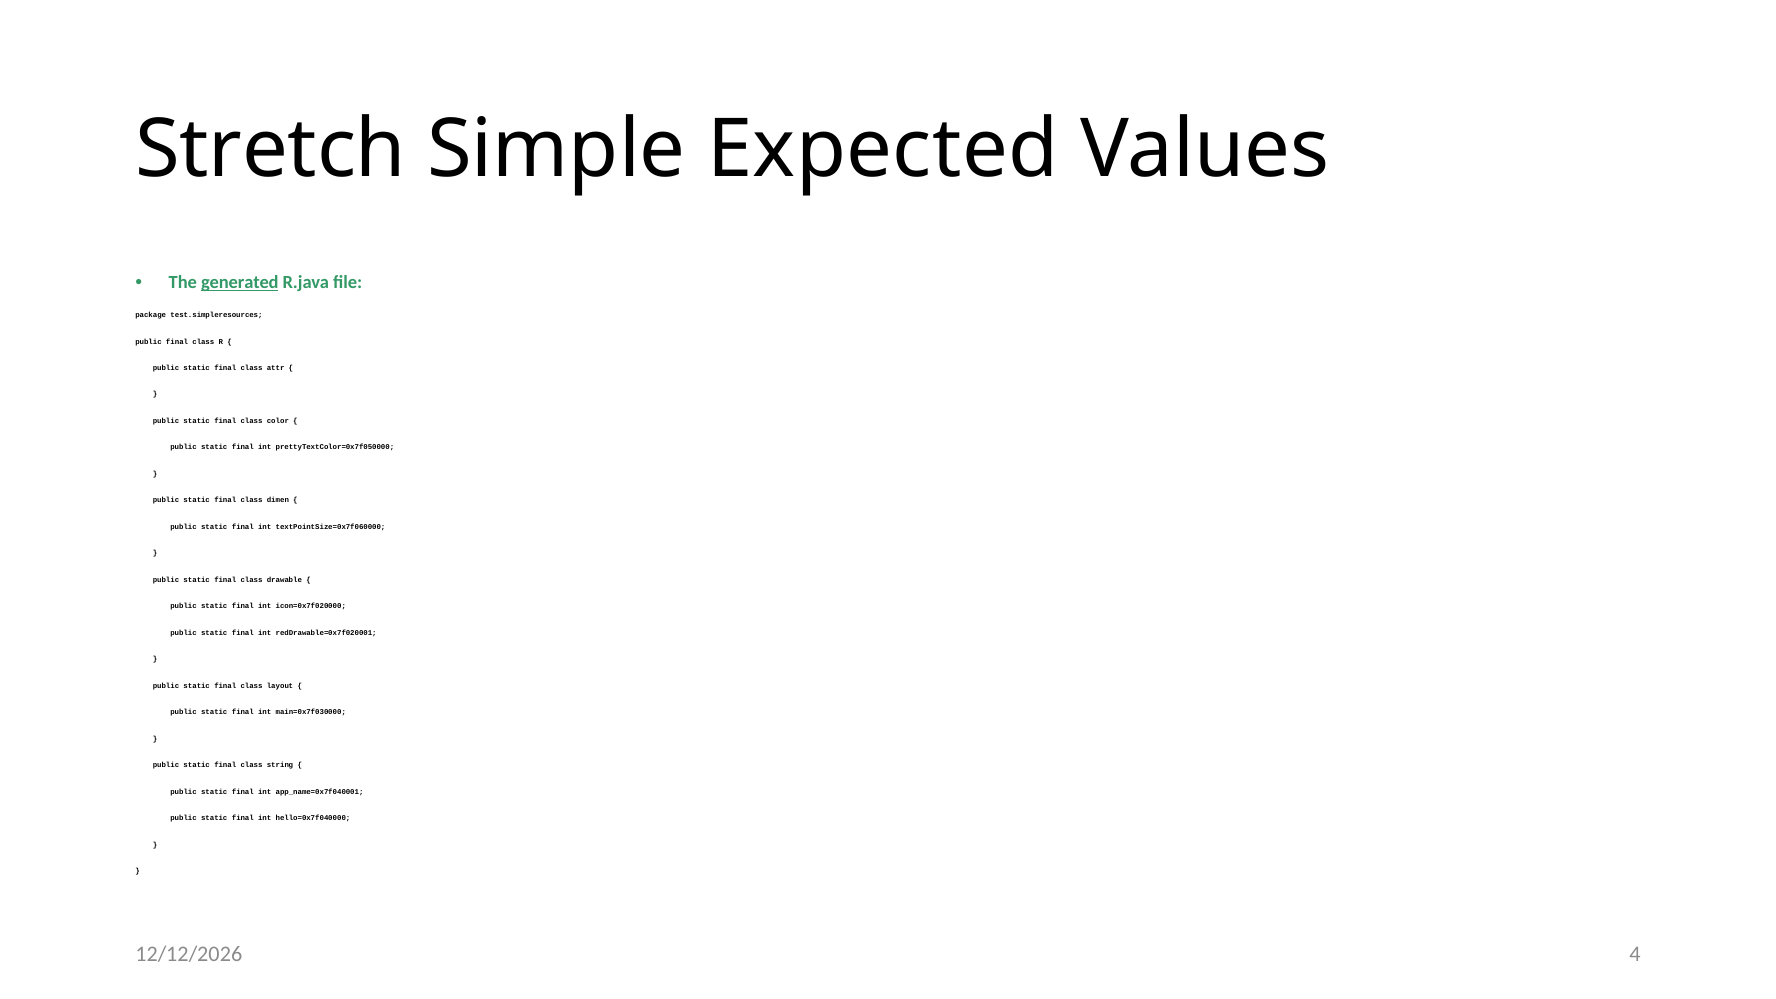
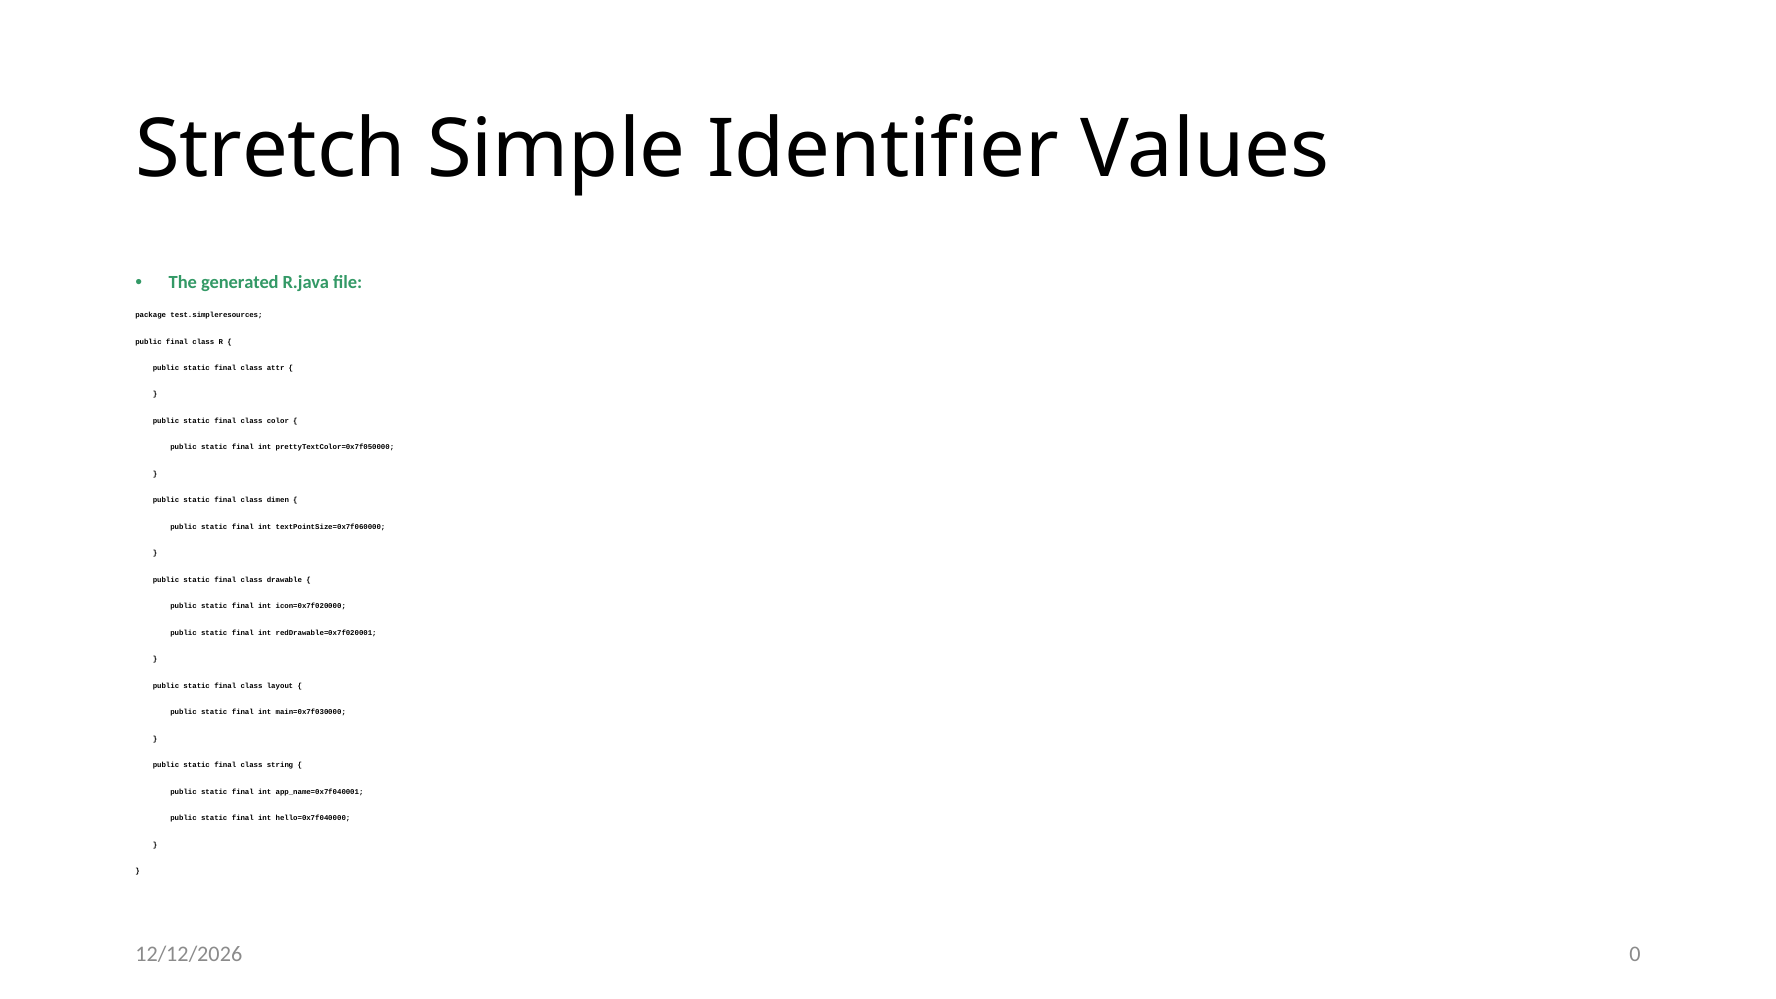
Expected: Expected -> Identifier (883, 149)
generated underline: present -> none (240, 282)
4: 4 -> 0 (1635, 954)
